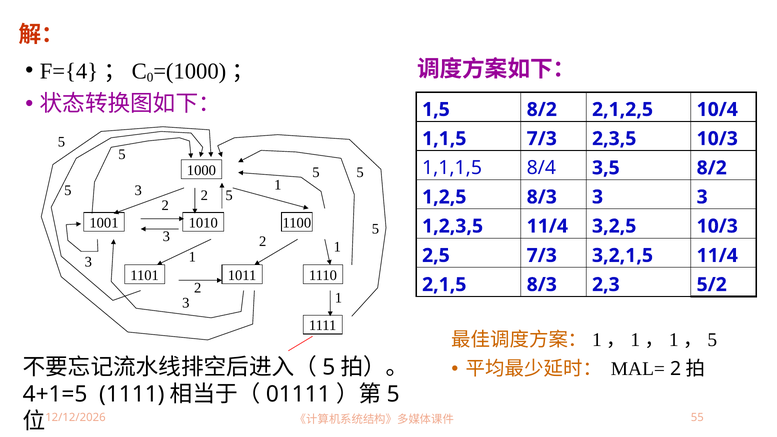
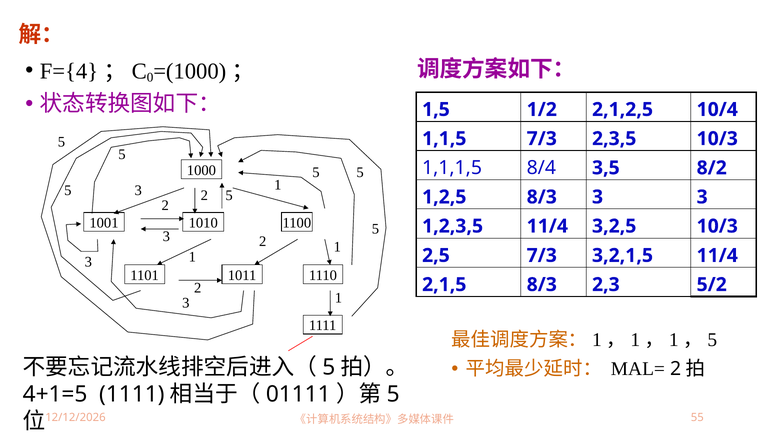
1,5 8/2: 8/2 -> 1/2 (542, 110)
